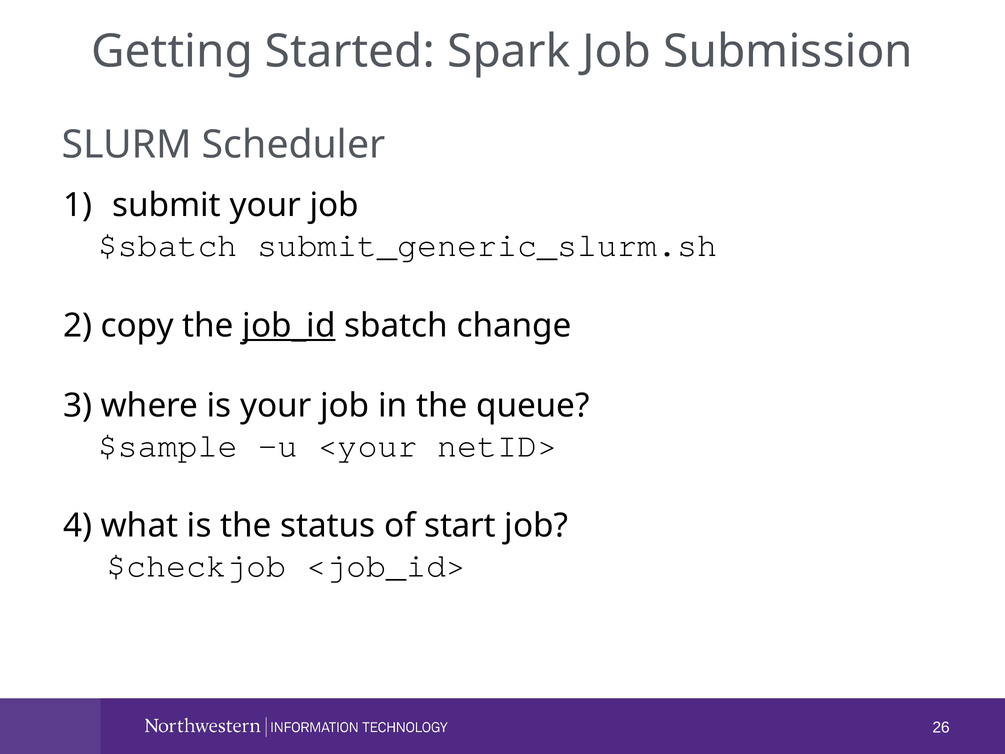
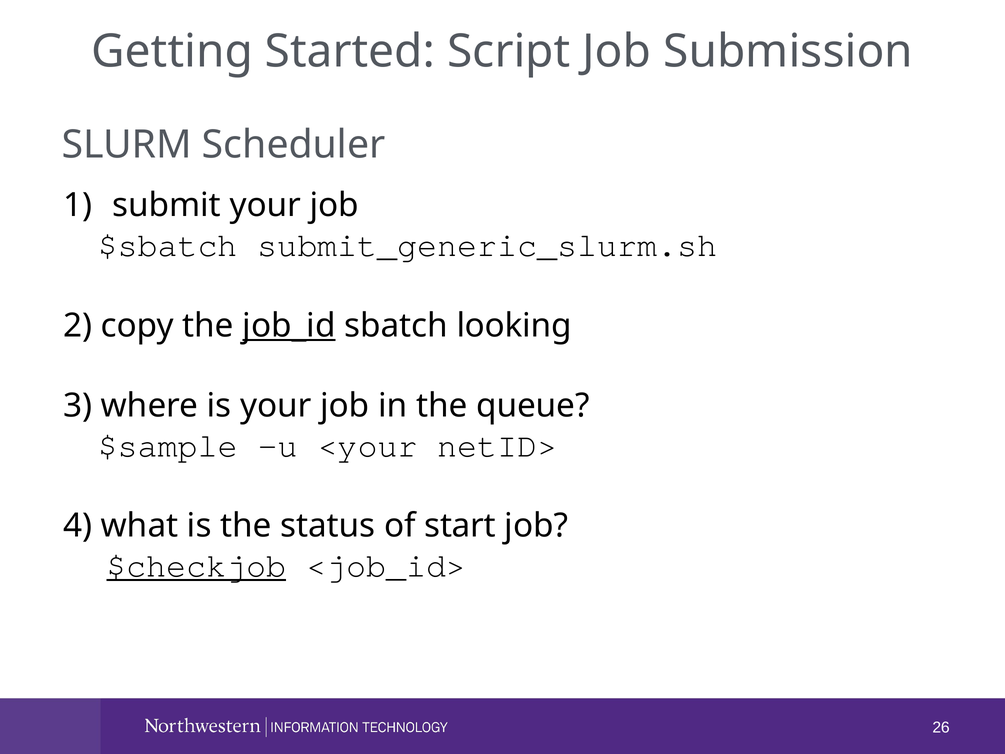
Spark: Spark -> Script (509, 52)
change: change -> looking (514, 325)
$checkjob underline: none -> present (196, 566)
